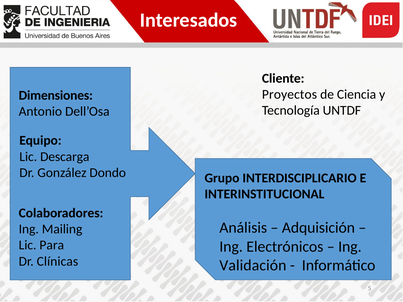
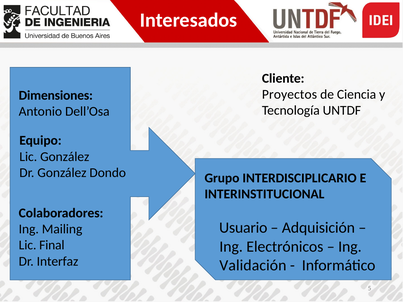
Lic Descarga: Descarga -> González (65, 157)
Análisis: Análisis -> Usuario (243, 228)
Para: Para -> Final (52, 245)
Clínicas: Clínicas -> Interfaz (58, 261)
